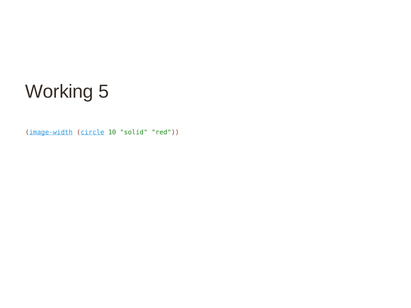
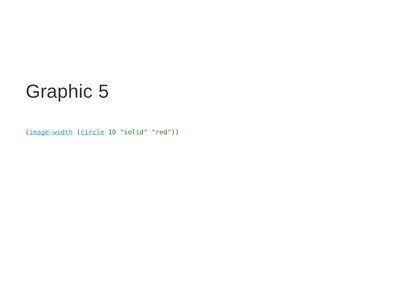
Working: Working -> Graphic (59, 92)
